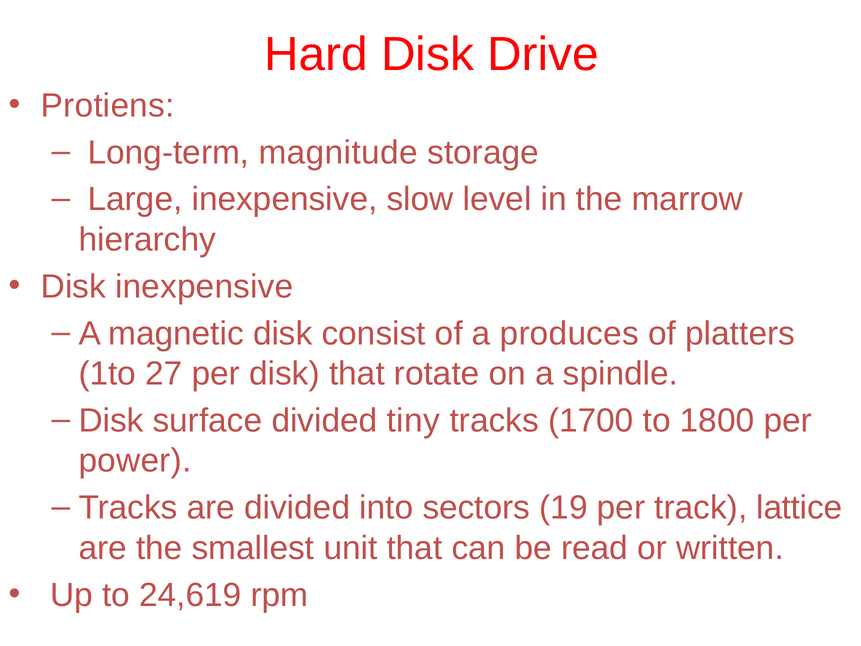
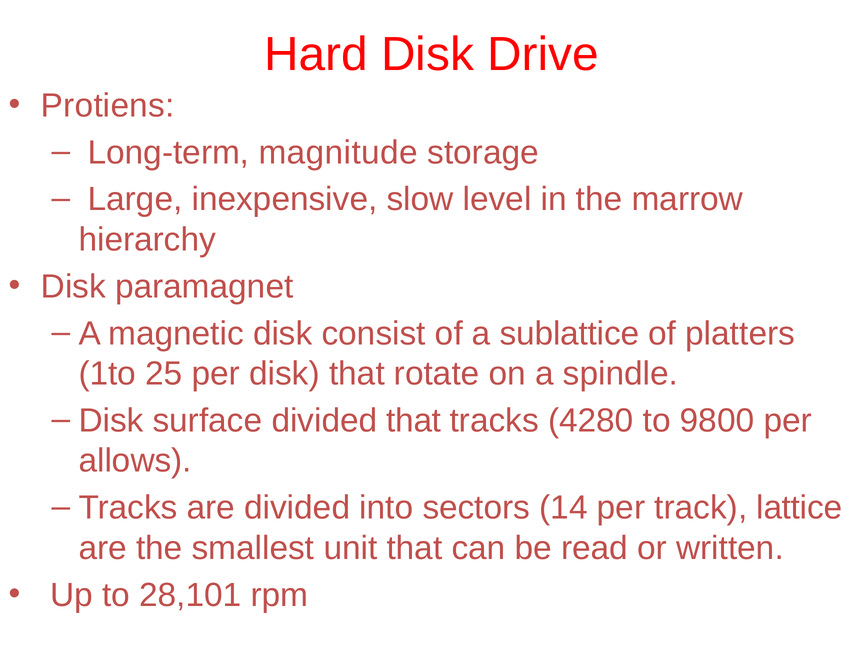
Disk inexpensive: inexpensive -> paramagnet (204, 286)
produces: produces -> sublattice (570, 333)
27: 27 -> 25 (164, 374)
divided tiny: tiny -> that (414, 420)
1700: 1700 -> 4280 (591, 420)
1800: 1800 -> 9800 (717, 420)
power: power -> allows (135, 461)
19: 19 -> 14 (564, 508)
24,619: 24,619 -> 28,101 (190, 595)
